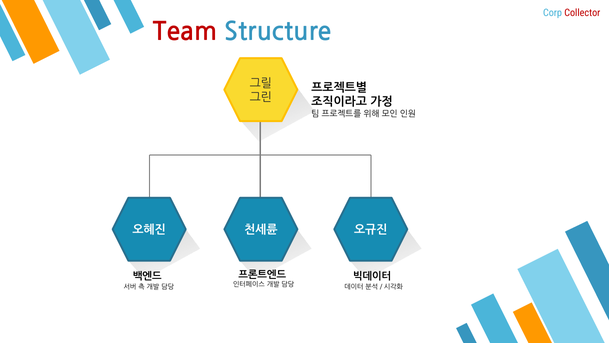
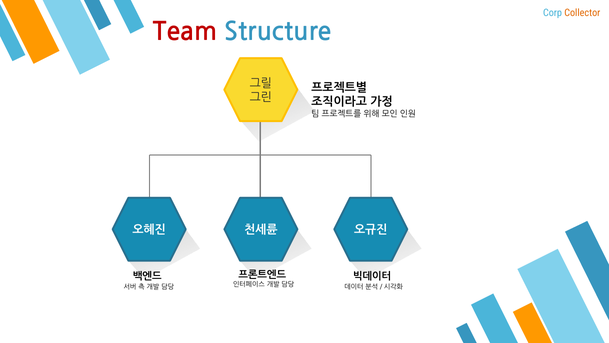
Collector colour: red -> orange (582, 13)
